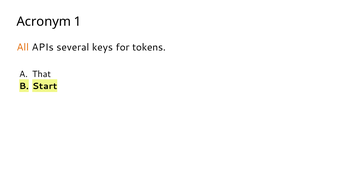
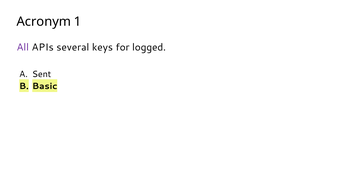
All colour: orange -> purple (23, 47)
tokens: tokens -> logged (149, 47)
That: That -> Sent (42, 74)
Start: Start -> Basic (45, 86)
